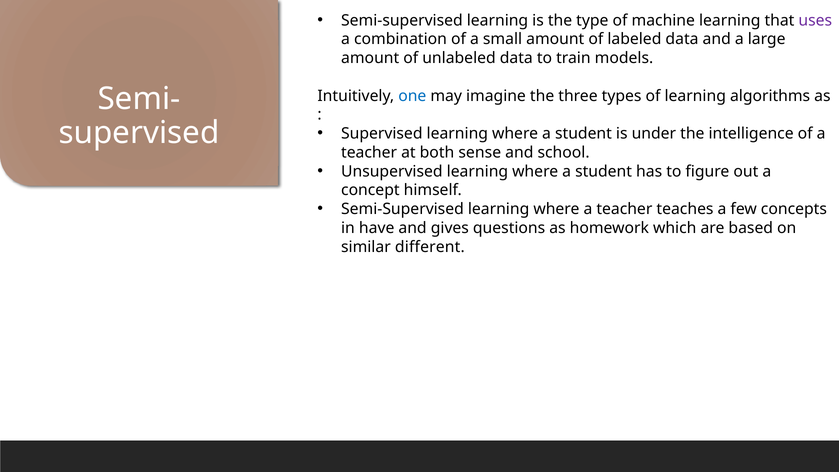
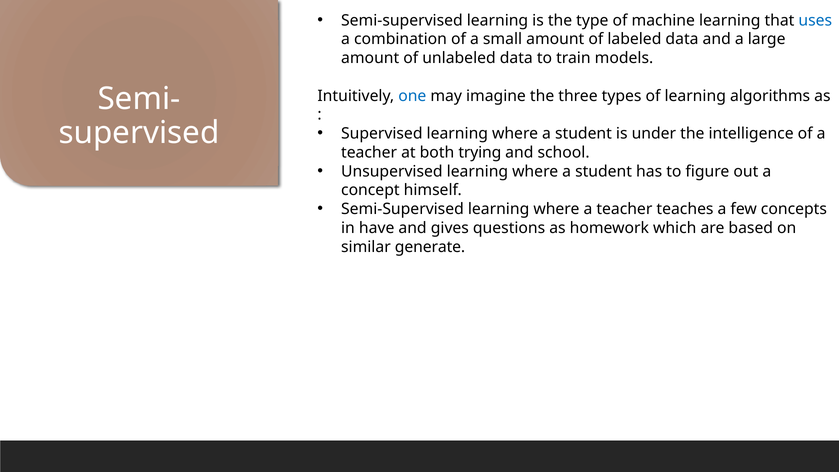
uses colour: purple -> blue (815, 20)
sense: sense -> trying (480, 152)
different: different -> generate (430, 247)
